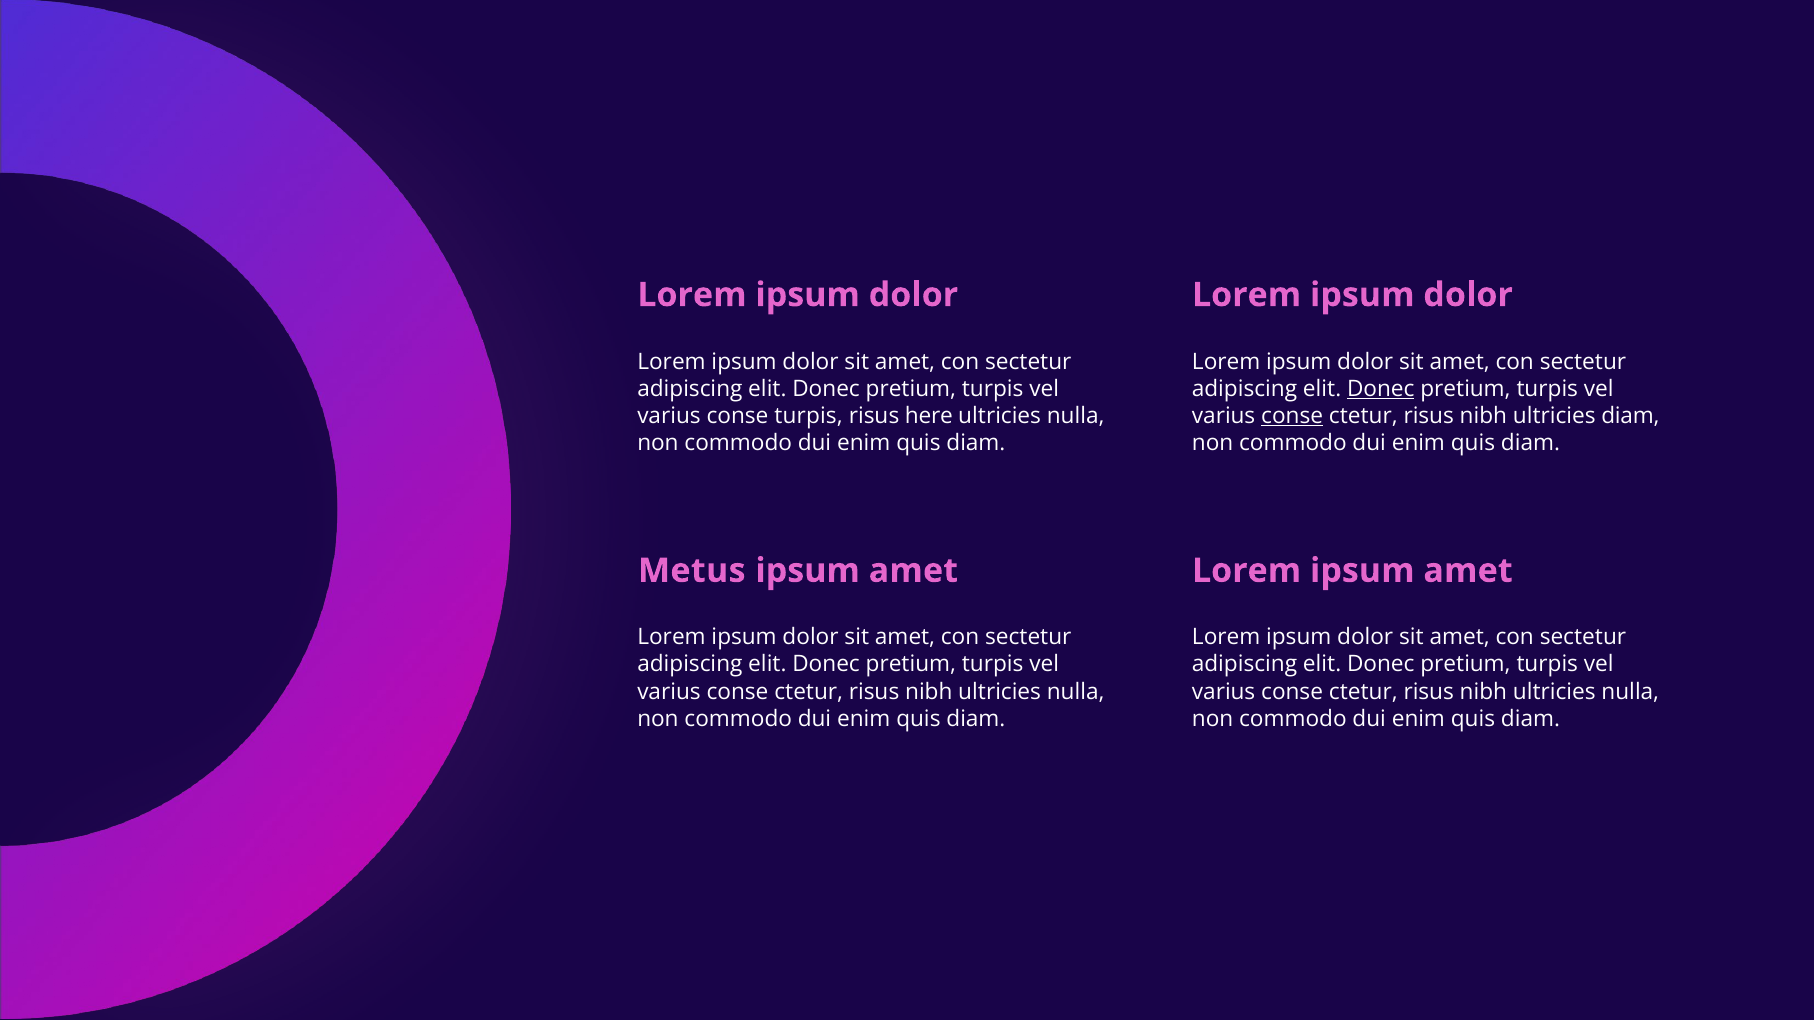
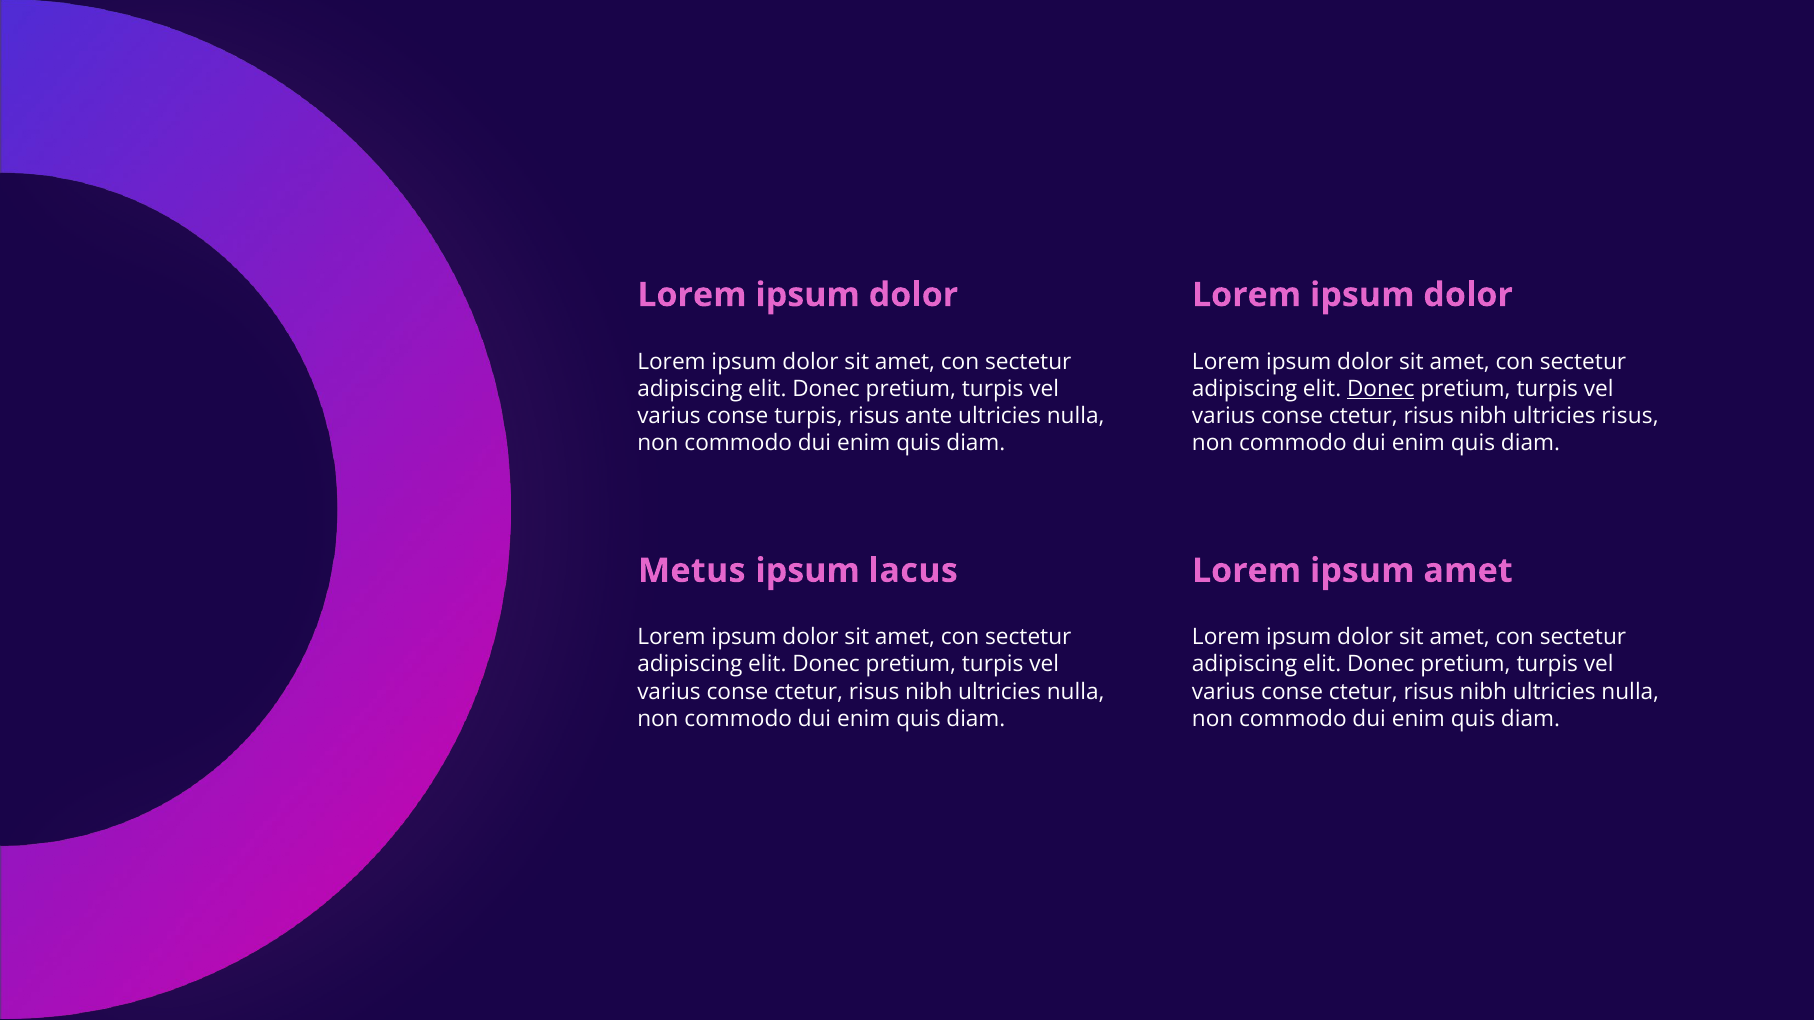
here: here -> ante (929, 416)
conse underline: present -> none (1292, 416)
ultricies diam: diam -> risus (1630, 416)
amet: amet -> lacus (913, 571)
